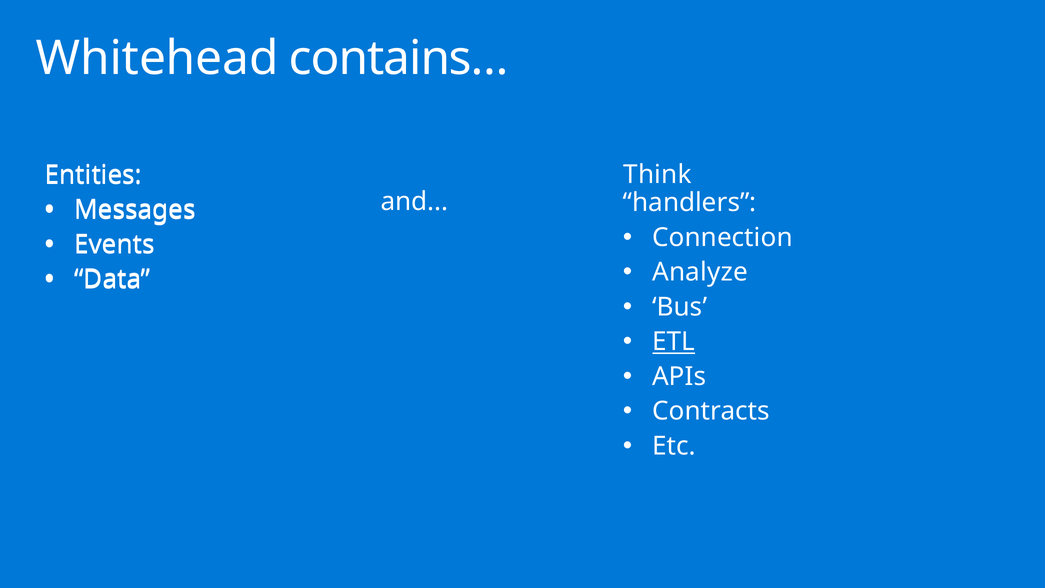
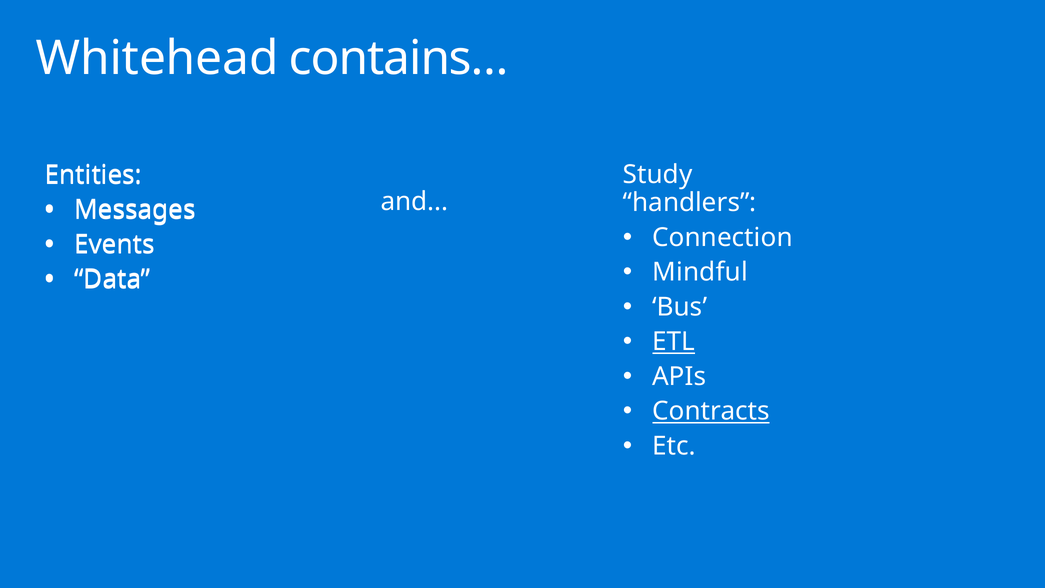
Think: Think -> Study (658, 175)
Analyze: Analyze -> Mindful (700, 272)
Contracts underline: none -> present (711, 411)
